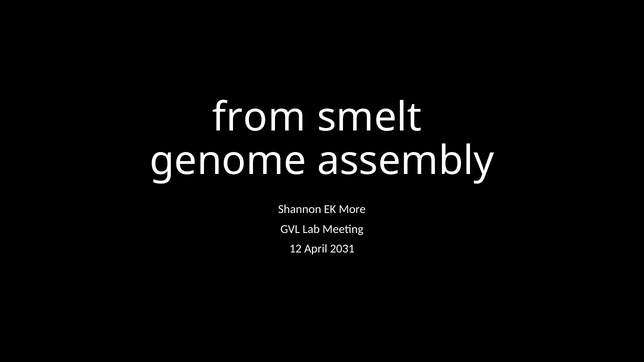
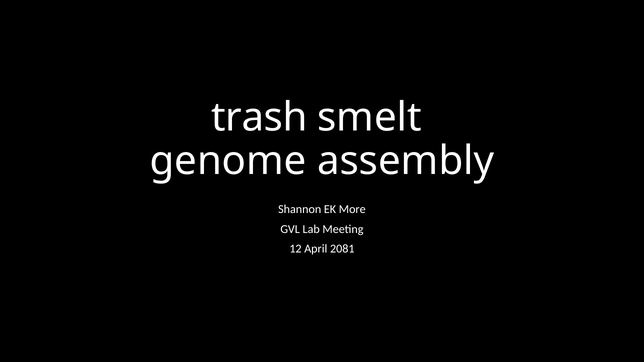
from: from -> trash (259, 118)
2031: 2031 -> 2081 (342, 249)
